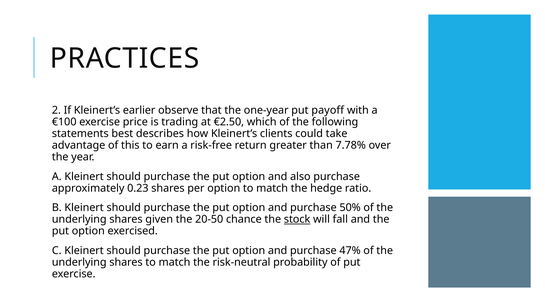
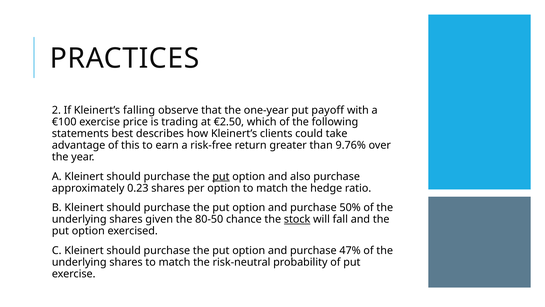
earlier: earlier -> falling (139, 110)
7.78%: 7.78% -> 9.76% (351, 145)
put underline: none -> present (221, 176)
20-50: 20-50 -> 80-50 (209, 219)
